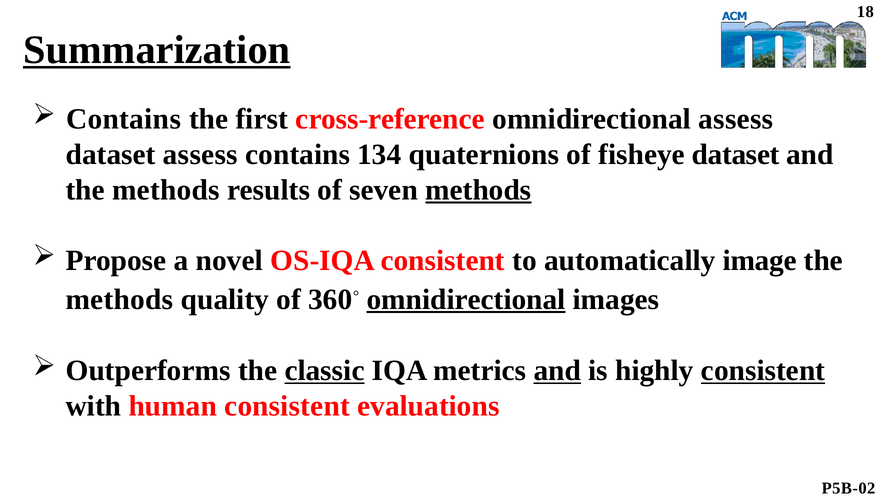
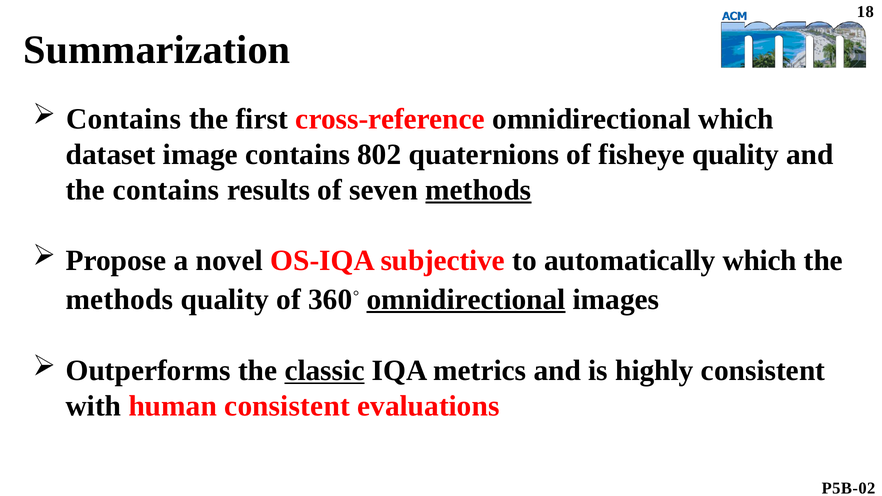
Summarization underline: present -> none (157, 50)
omnidirectional assess: assess -> which (736, 119)
dataset assess: assess -> image (200, 155)
134: 134 -> 802 (379, 155)
fisheye dataset: dataset -> quality (736, 155)
methods: methods -> contains (166, 190)
OS-IQA consistent: consistent -> subjective (443, 260)
automatically image: image -> which (760, 260)
and underline: present -> none (557, 371)
consistent underline: present -> none (763, 371)
